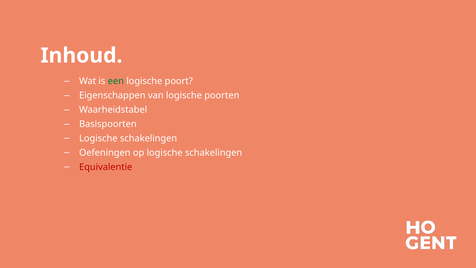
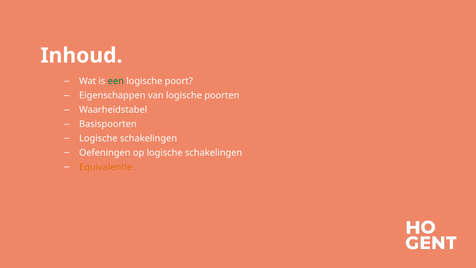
Equivalentie colour: red -> orange (106, 167)
